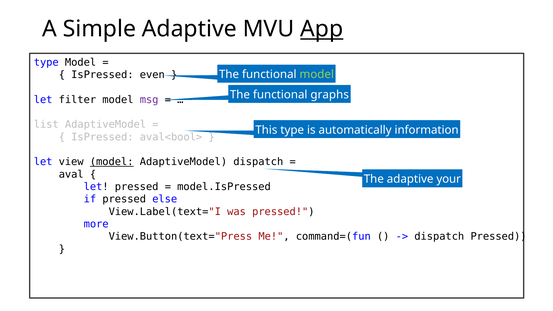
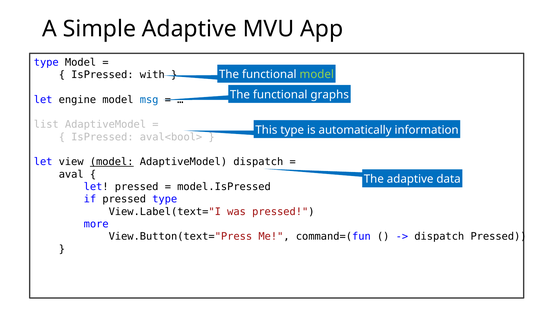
App underline: present -> none (322, 29)
even: even -> with (152, 75)
filter: filter -> engine (77, 100)
msg colour: purple -> blue (149, 100)
your: your -> data (449, 179)
pressed else: else -> type (165, 199)
